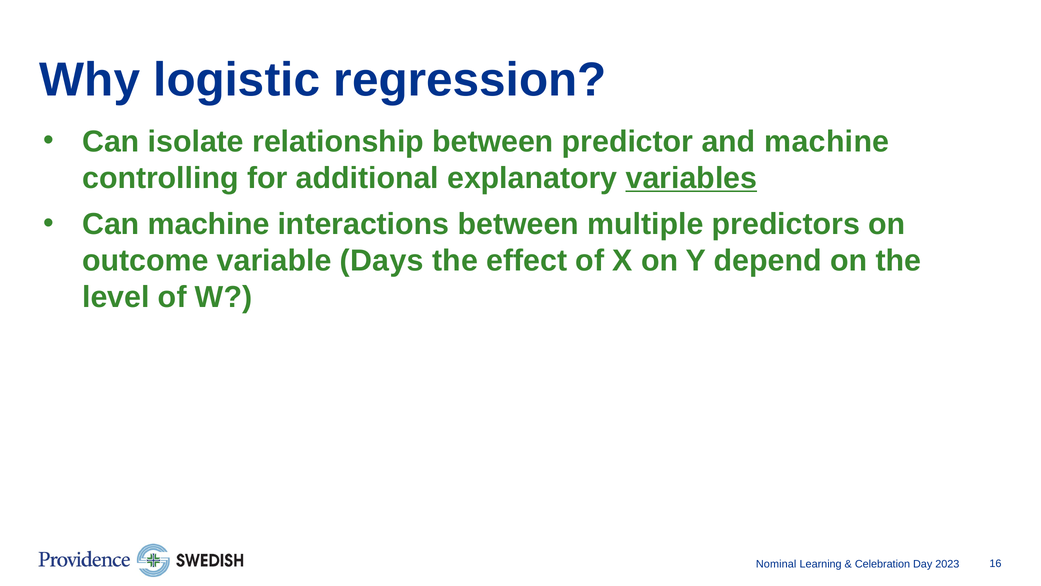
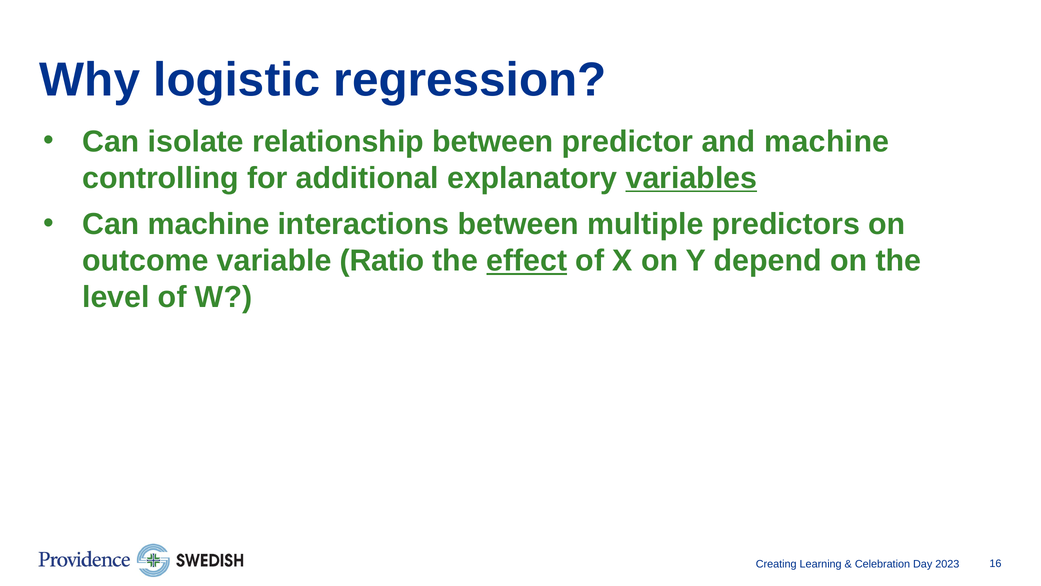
Days: Days -> Ratio (382, 261)
effect underline: none -> present (527, 261)
Nominal: Nominal -> Creating (776, 564)
